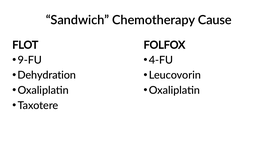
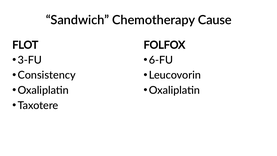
9-FU: 9-FU -> 3-FU (30, 60)
4-FU: 4-FU -> 6-FU (161, 60)
Dehydration: Dehydration -> Consistency (47, 75)
